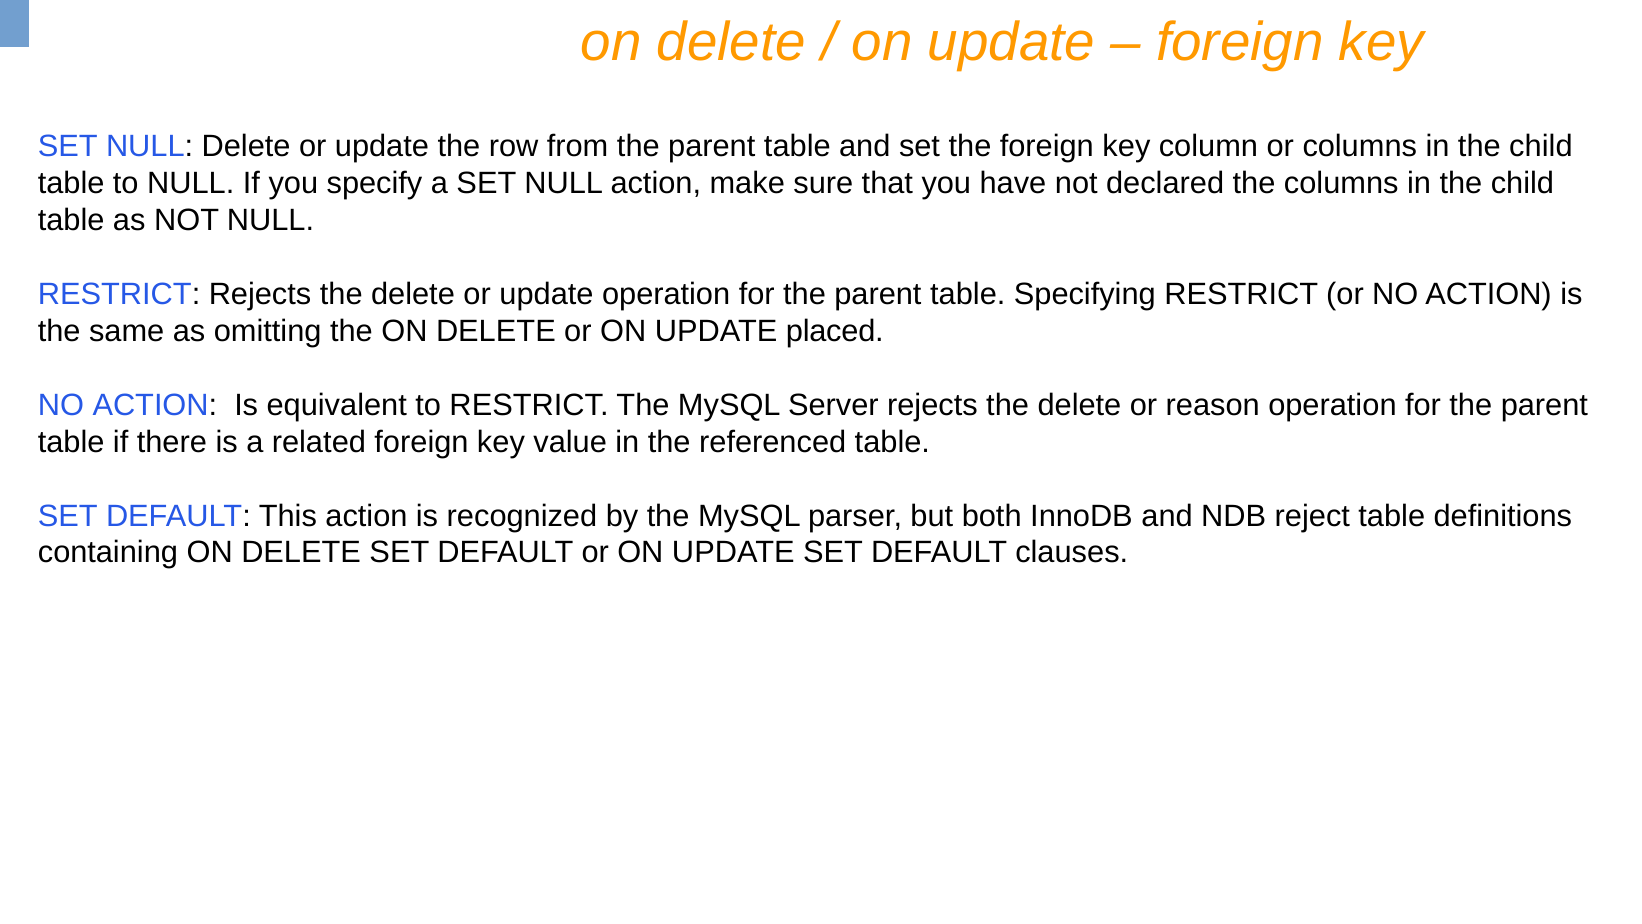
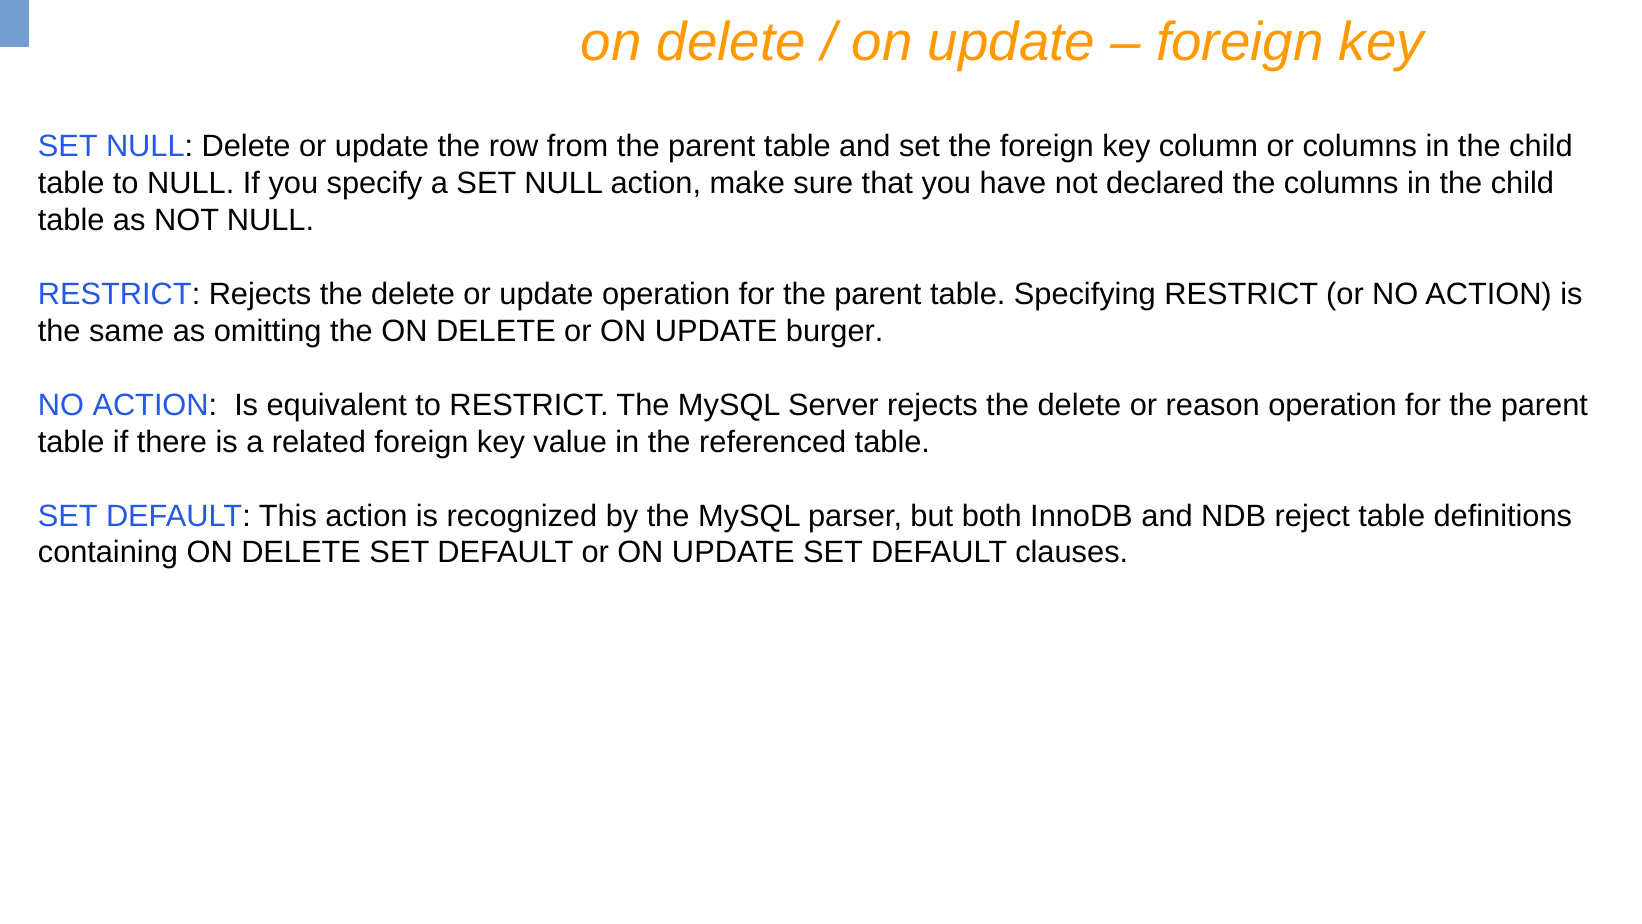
placed: placed -> burger (835, 331)
